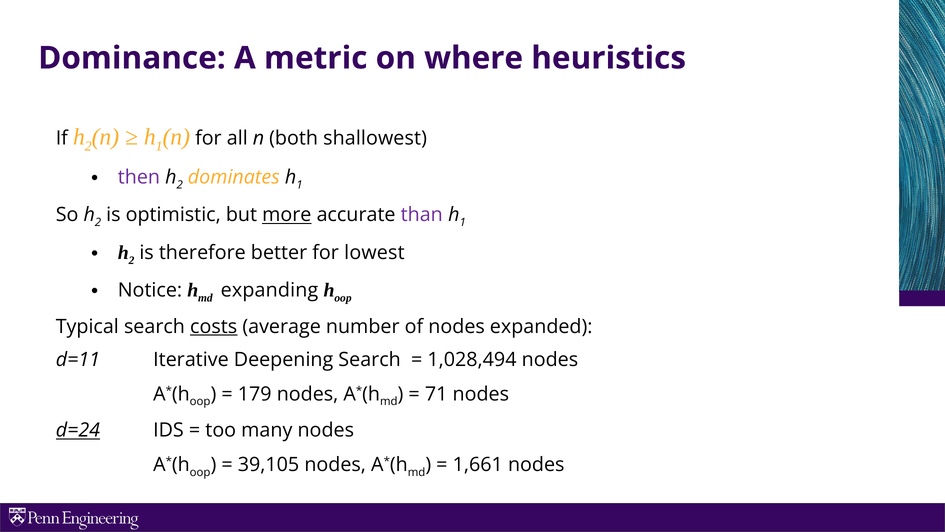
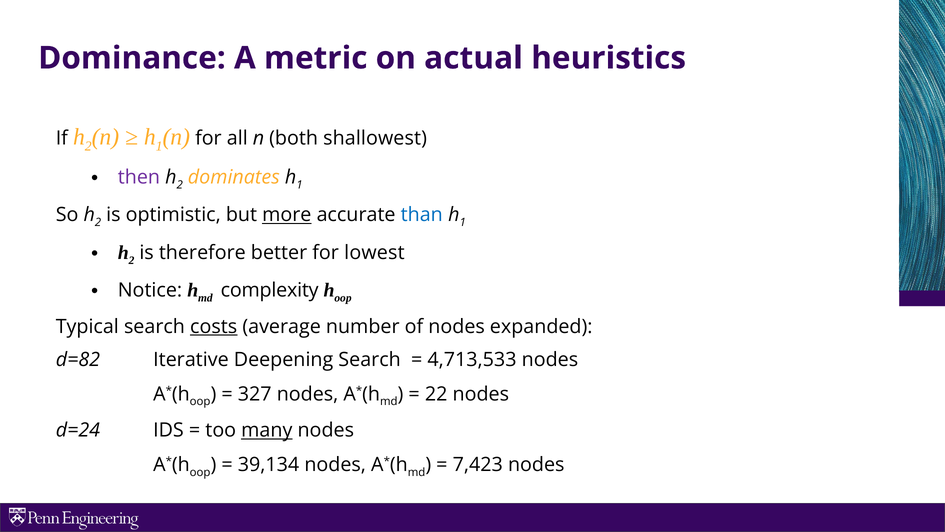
where: where -> actual (473, 58)
than colour: purple -> blue (422, 215)
expanding: expanding -> complexity (270, 290)
d=11: d=11 -> d=82 (78, 359)
1,028,494: 1,028,494 -> 4,713,533 (472, 359)
179: 179 -> 327 (255, 394)
71: 71 -> 22 (436, 394)
d=24 underline: present -> none (78, 430)
many underline: none -> present (267, 430)
39,105: 39,105 -> 39,134 (269, 464)
1,661: 1,661 -> 7,423 (478, 464)
